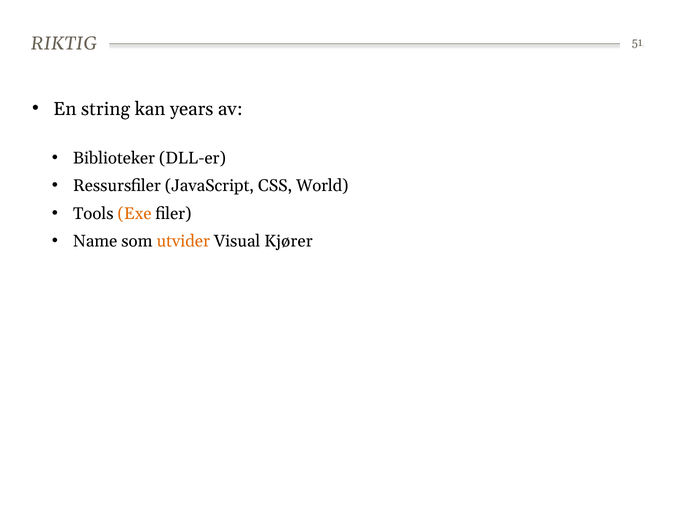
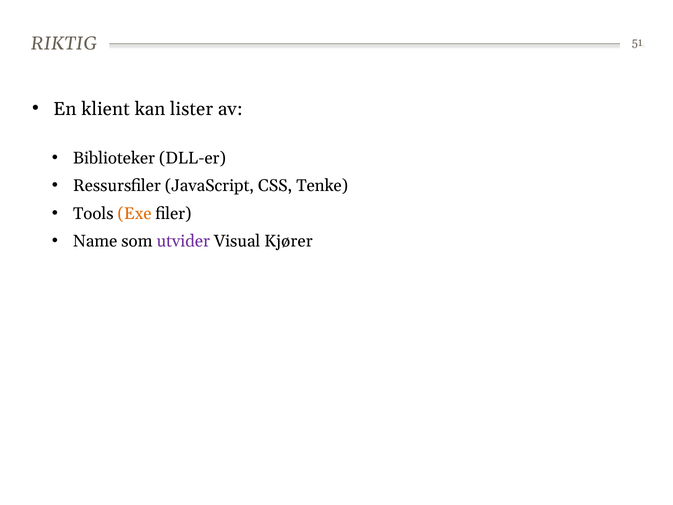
string: string -> klient (106, 109)
years: years -> lister (192, 109)
World: World -> Tenke (322, 186)
utvider colour: orange -> purple (183, 241)
